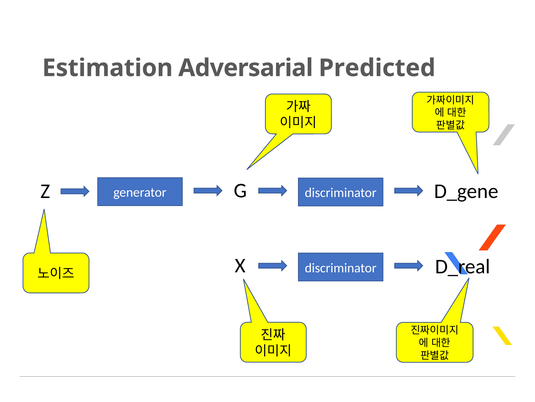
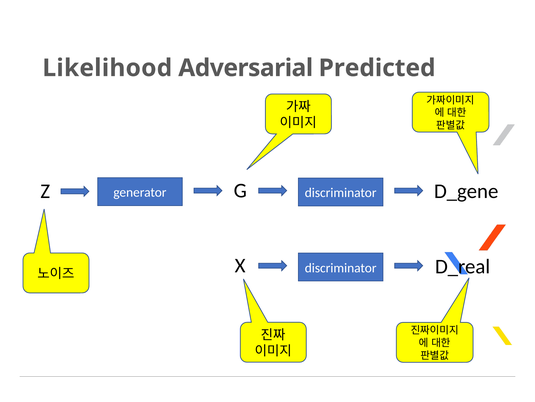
Estimation: Estimation -> Likelihood (107, 68)
